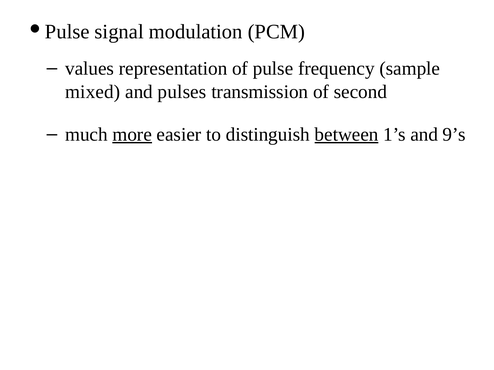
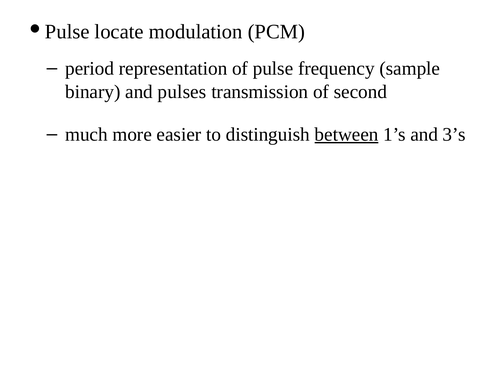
signal: signal -> locate (119, 32)
values: values -> period (90, 69)
mixed: mixed -> binary (93, 92)
more underline: present -> none (132, 135)
9’s: 9’s -> 3’s (454, 135)
